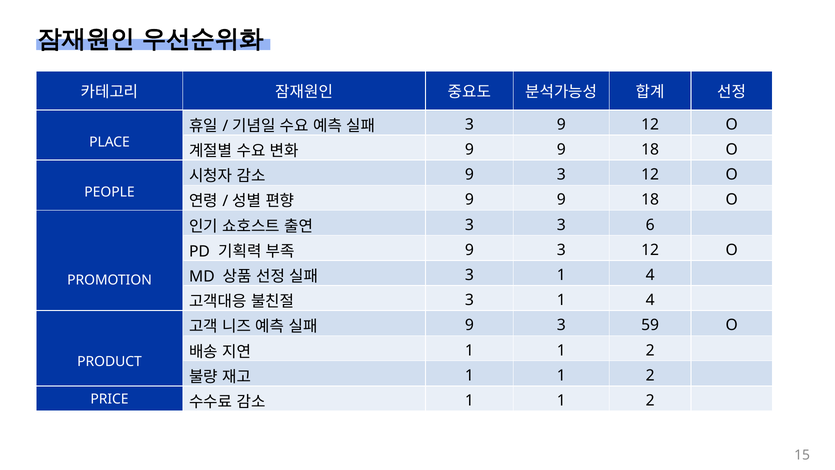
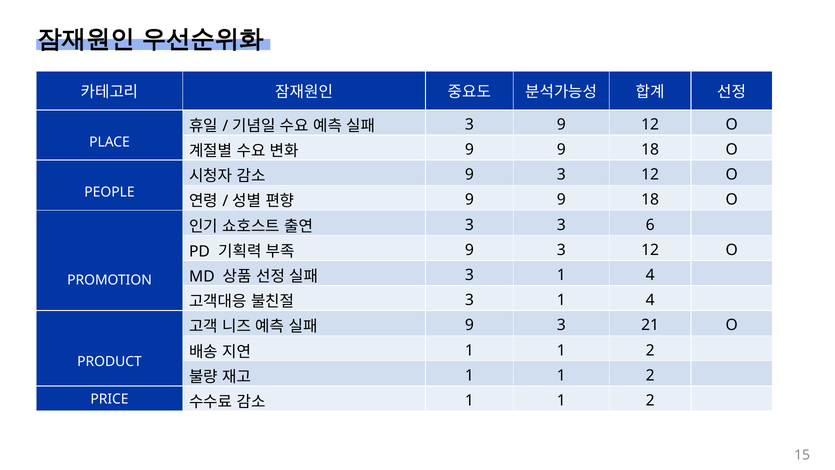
59: 59 -> 21 (650, 325)
